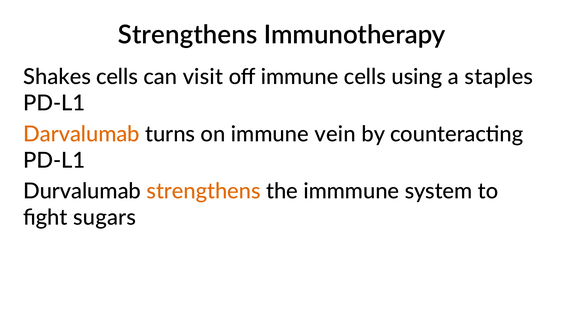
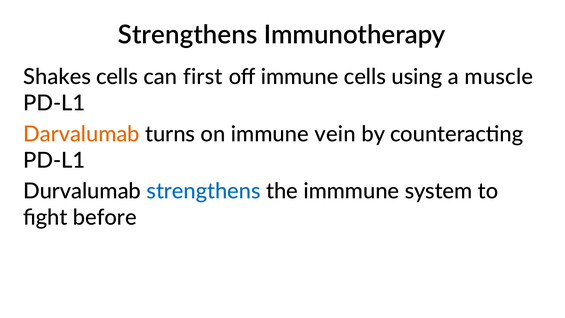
visit: visit -> first (203, 77)
staples: staples -> muscle (499, 77)
strengthens colour: orange -> blue (204, 191)
sugars: sugars -> before (105, 218)
